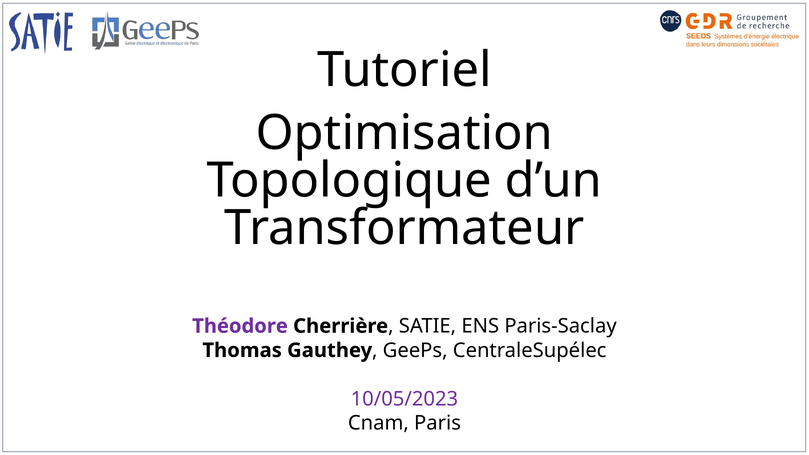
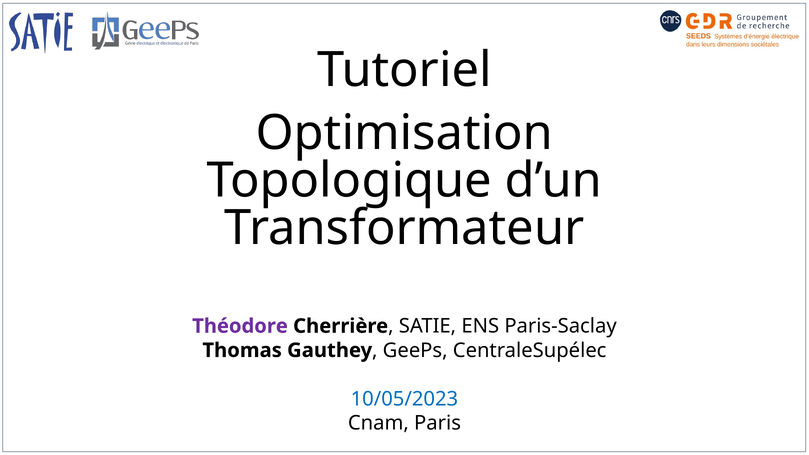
10/05/2023 colour: purple -> blue (404, 399)
